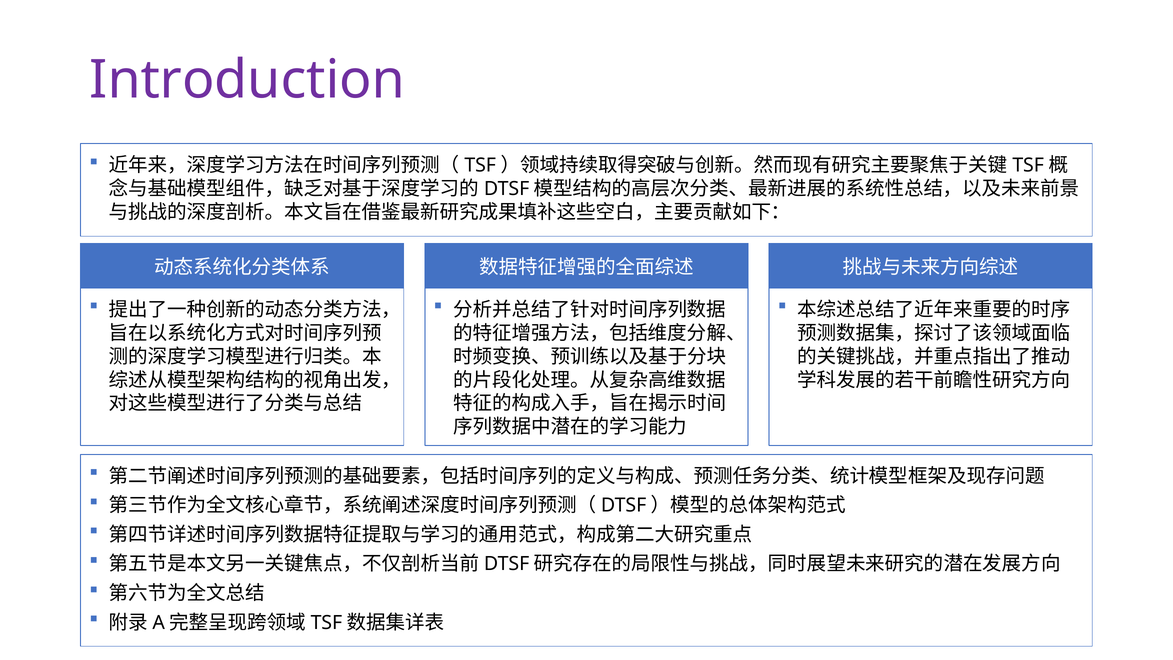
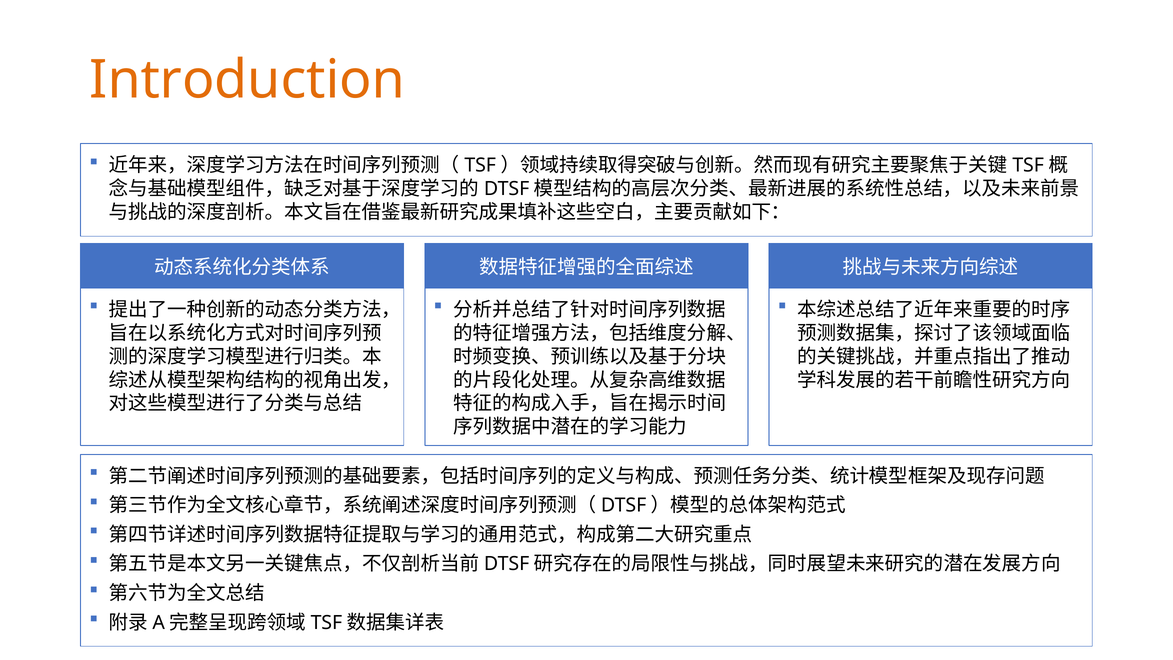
Introduction colour: purple -> orange (247, 80)
